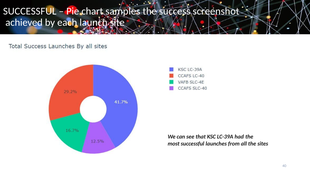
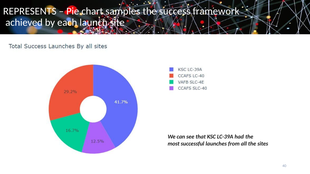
SUCCESSFUL: SUCCESSFUL -> REPRESENTS (30, 11)
success screenshot: screenshot -> framework (216, 11)
